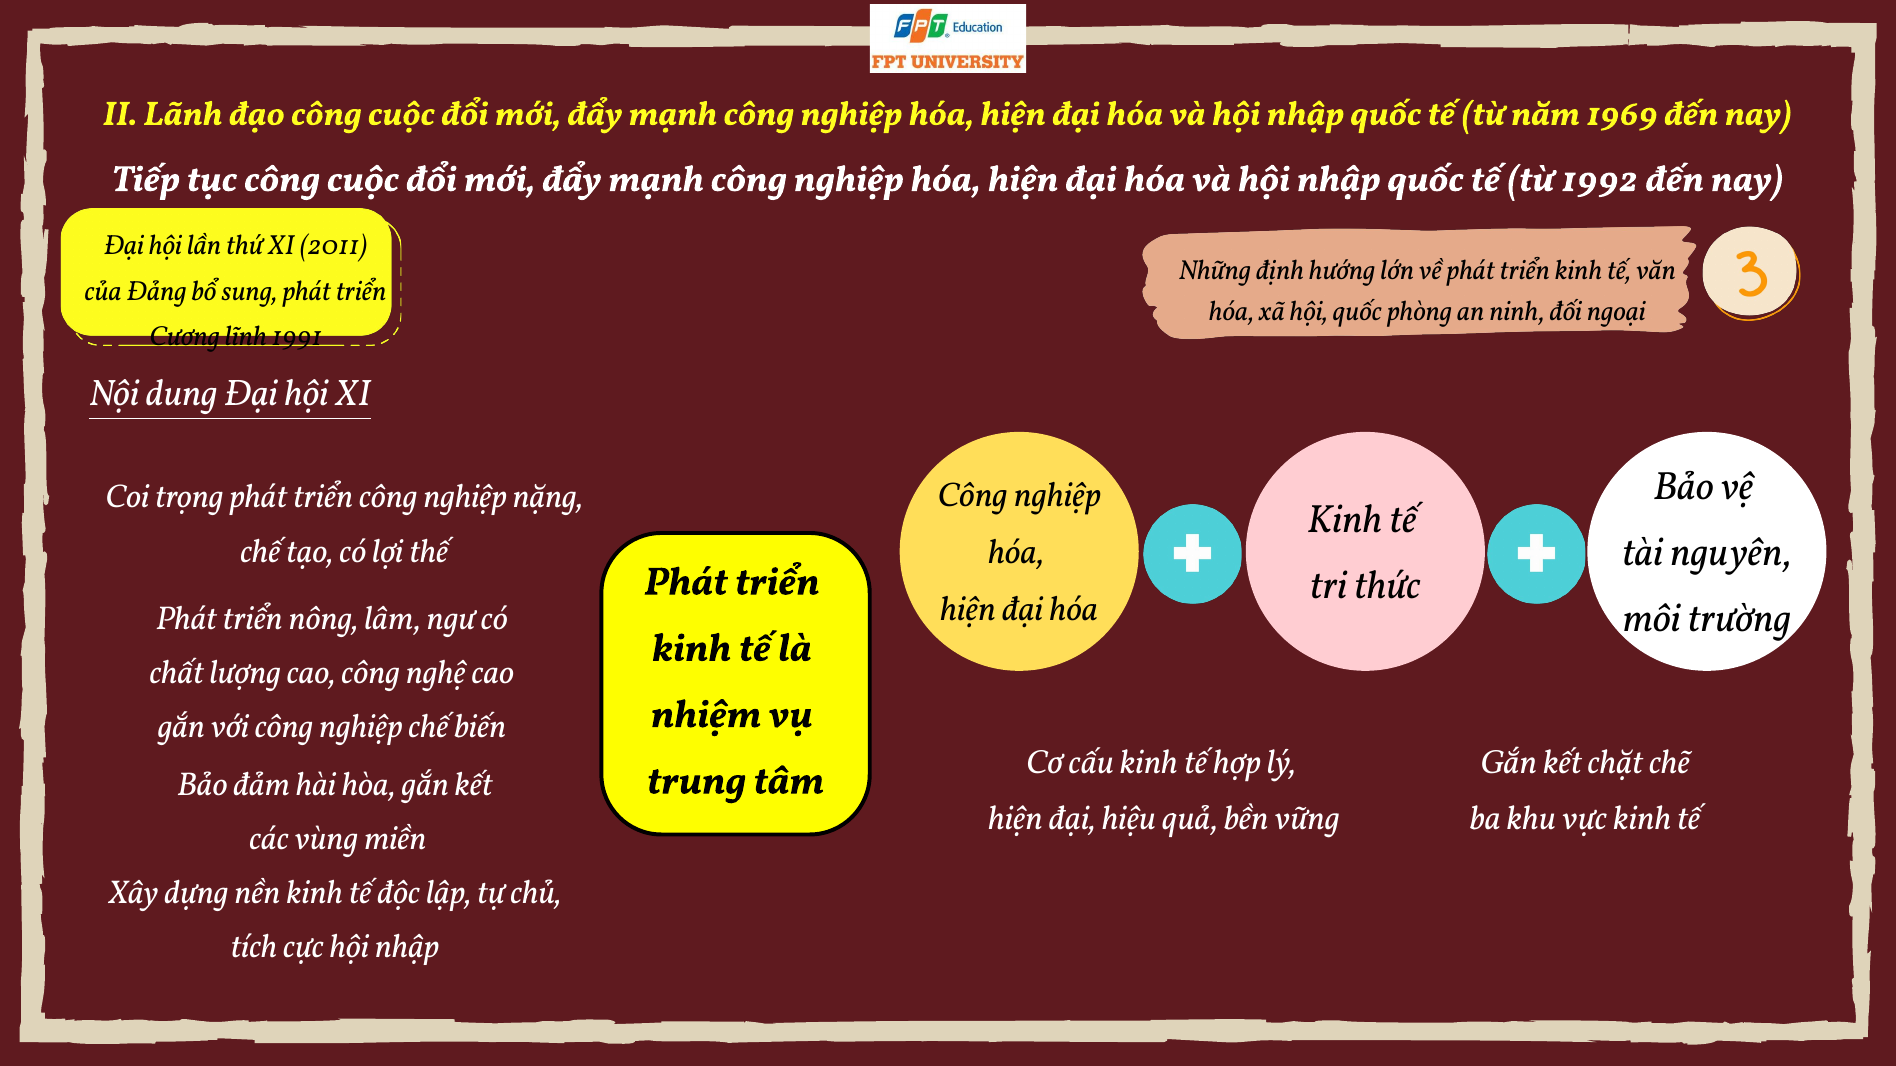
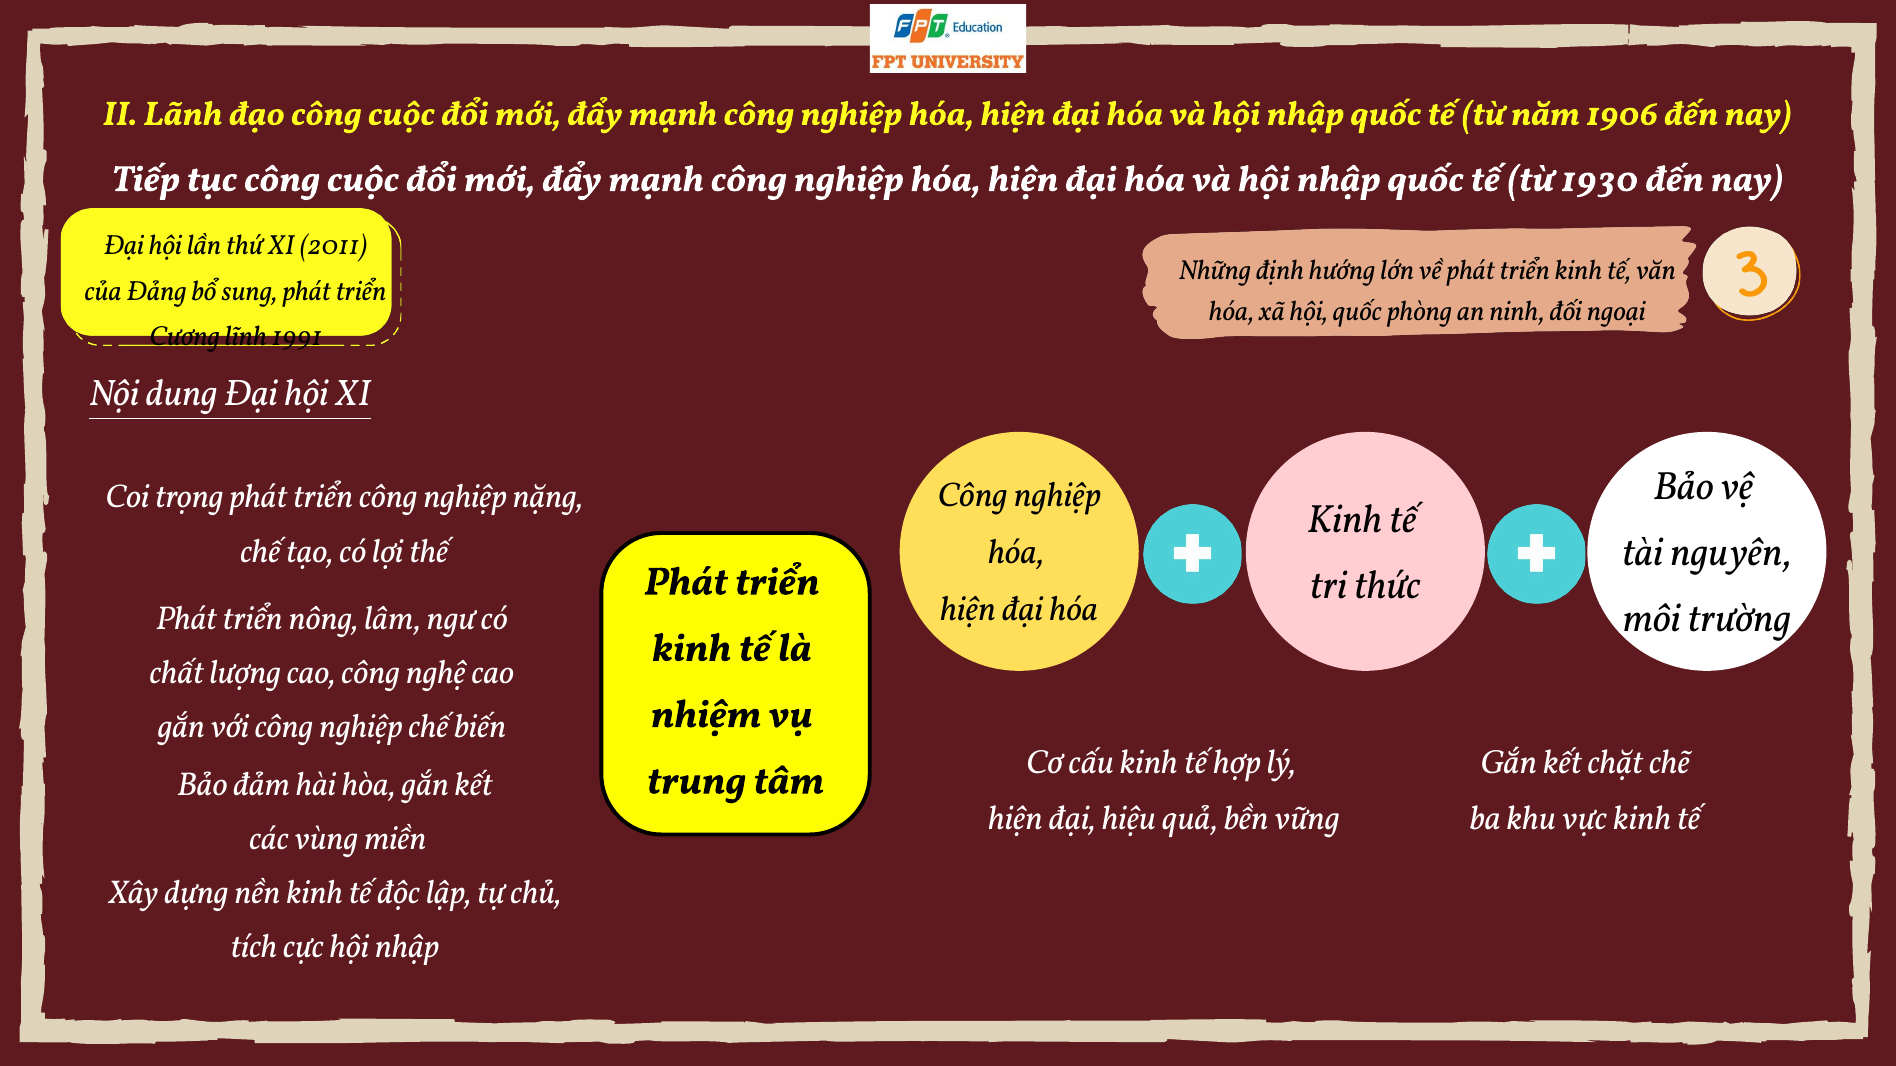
1969: 1969 -> 1906 (1622, 114)
1992: 1992 -> 1930 (1600, 179)
